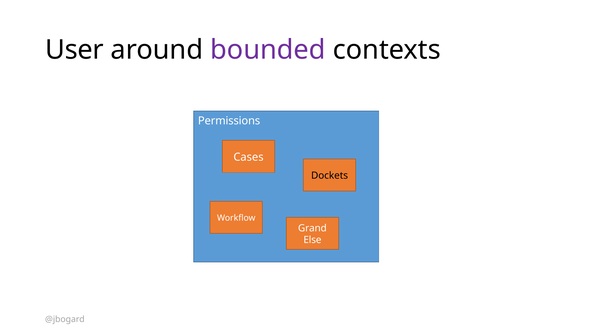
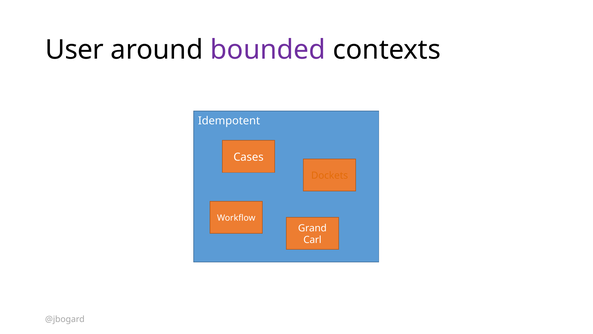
Permissions: Permissions -> Idempotent (229, 121)
Dockets colour: black -> orange (330, 175)
Else: Else -> Carl (312, 240)
